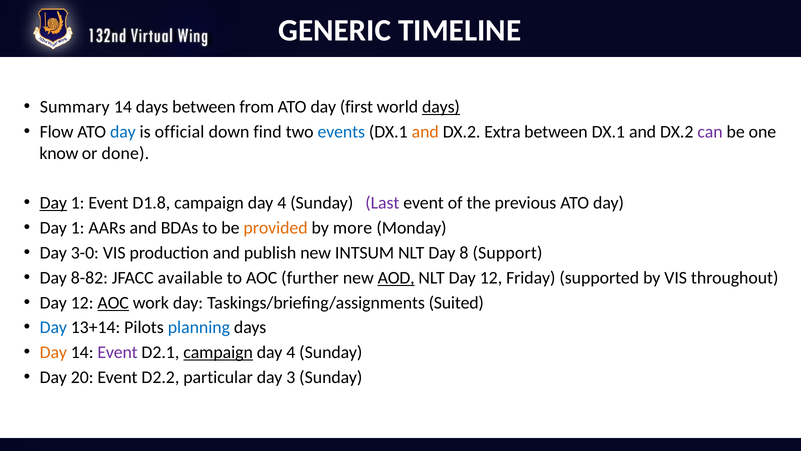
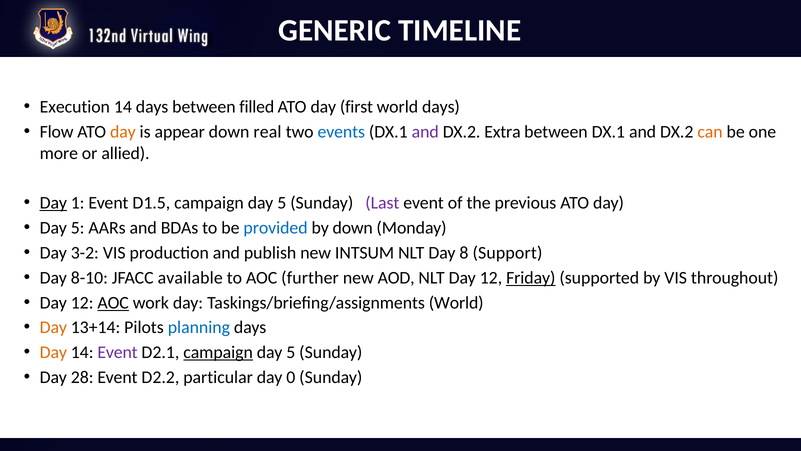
Summary: Summary -> Execution (75, 107)
from: from -> filled (257, 107)
days underline: present -> none (441, 107)
day colour: blue -> orange (123, 132)
official: official -> appear (180, 132)
find: find -> real (267, 132)
and colour: orange -> purple (425, 132)
can colour: purple -> orange (710, 132)
know: know -> more (59, 153)
done: done -> allied (125, 153)
D1.8: D1.8 -> D1.5 (151, 203)
4: 4 -> 5 (282, 203)
1: 1 -> 5 (78, 228)
provided colour: orange -> blue (276, 228)
by more: more -> down (353, 228)
3-0: 3-0 -> 3-2 (85, 253)
8-82: 8-82 -> 8-10 (89, 277)
AOD underline: present -> none (396, 277)
Friday underline: none -> present (531, 277)
Taskings/briefing/assignments Suited: Suited -> World (456, 302)
Day colour: blue -> orange (53, 327)
4: 4 -> 5 (291, 352)
20: 20 -> 28 (82, 377)
3: 3 -> 0 (291, 377)
